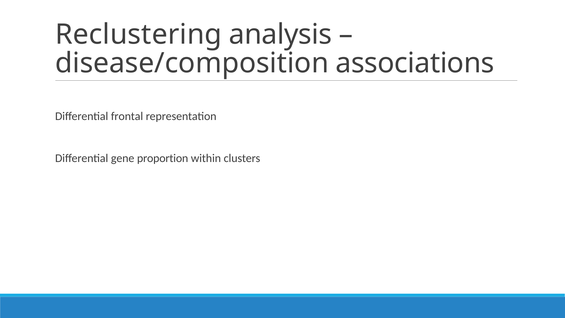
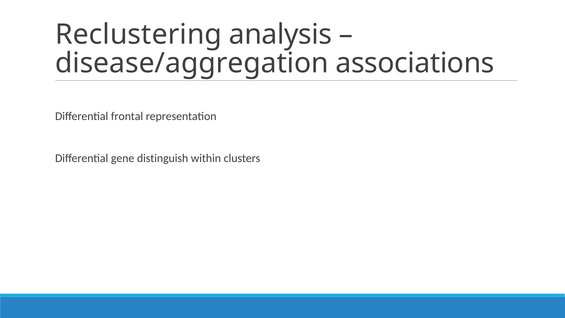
disease/composition: disease/composition -> disease/aggregation (192, 63)
proportion: proportion -> distinguish (163, 158)
